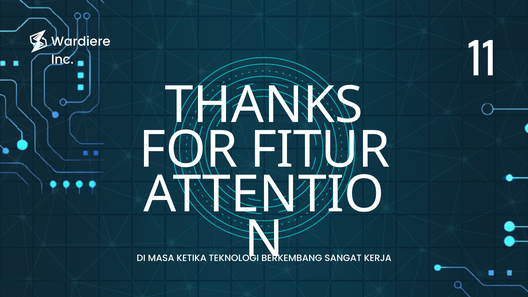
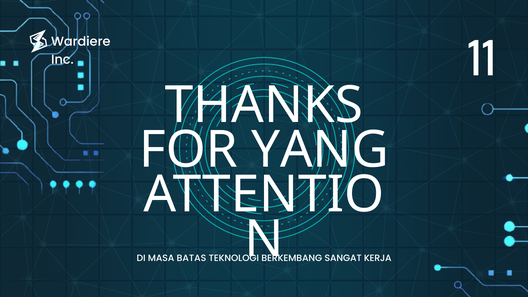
FITUR: FITUR -> YANG (320, 150)
KETIKA: KETIKA -> BATAS (191, 258)
